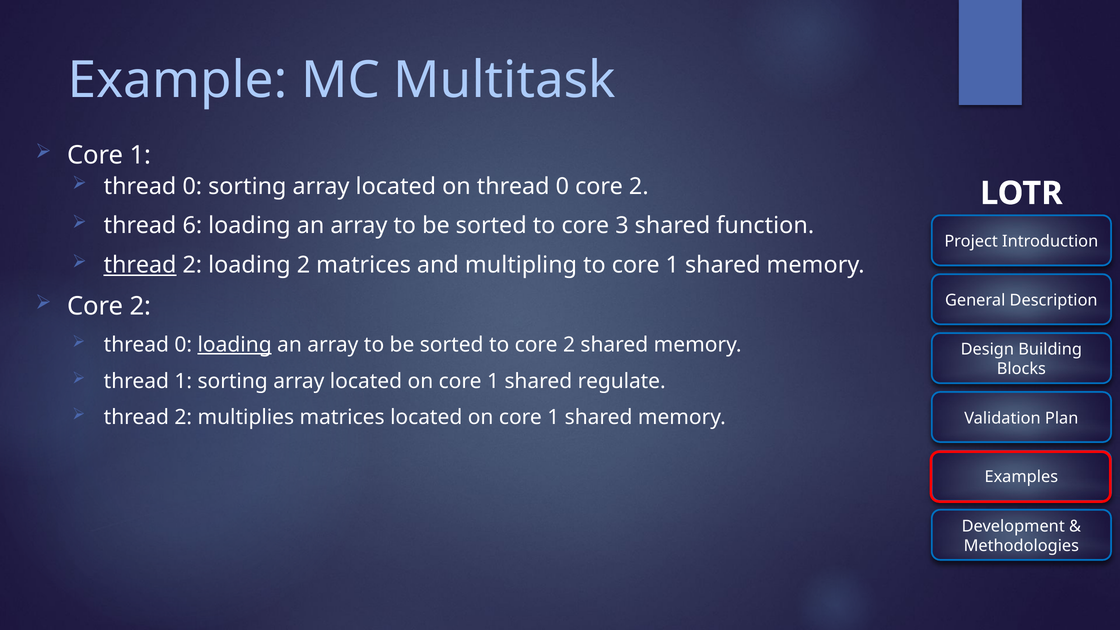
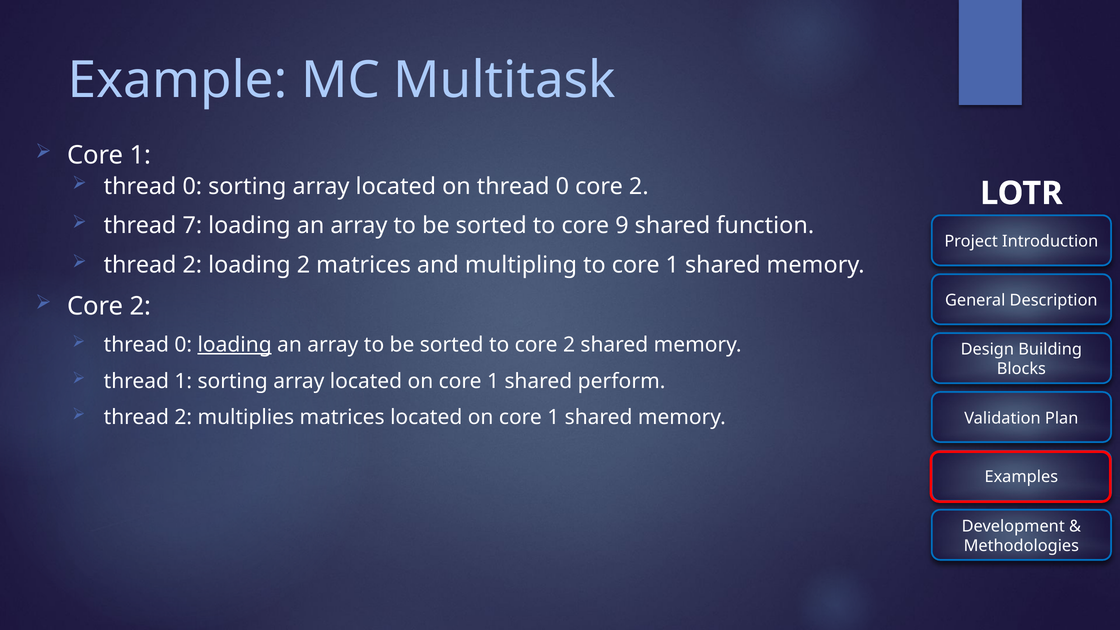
6: 6 -> 7 (192, 226)
3: 3 -> 9 (622, 226)
thread underline: present -> none (140, 265)
regulate: regulate -> perform (622, 381)
